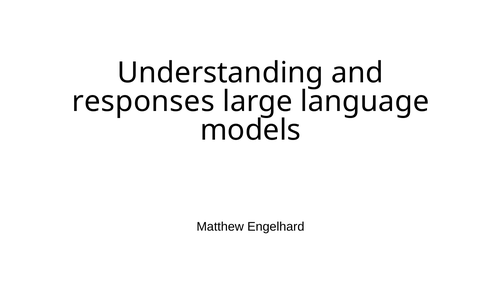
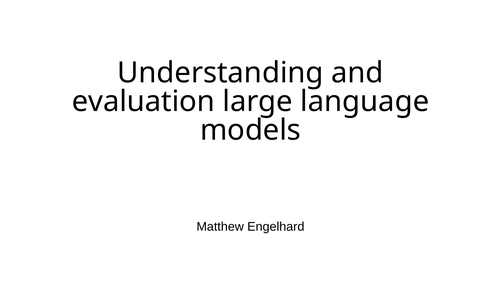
responses: responses -> evaluation (143, 101)
